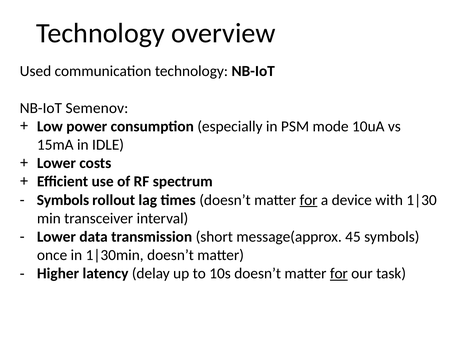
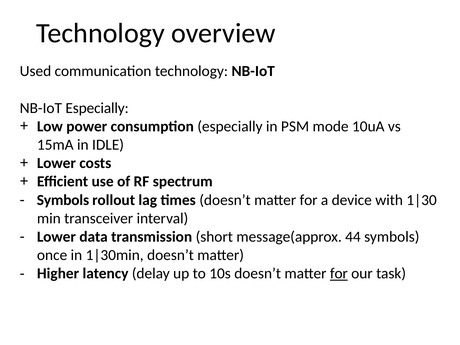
NB-IoT Semenov: Semenov -> Especially (97, 108)
for underline: present -> none (309, 200)
45: 45 -> 44 (353, 237)
